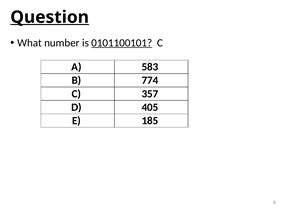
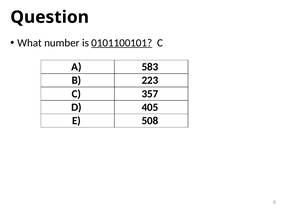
Question underline: present -> none (50, 17)
774: 774 -> 223 (150, 80)
185: 185 -> 508 (150, 121)
